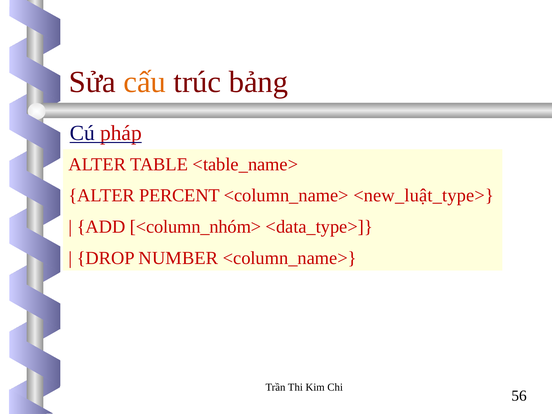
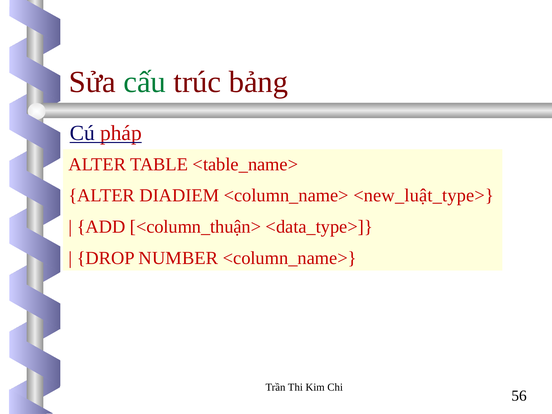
cấu colour: orange -> green (145, 82)
PERCENT: PERCENT -> DIADIEM (179, 196)
<column_nhóm>: <column_nhóm> -> <column_thuận> (196, 227)
